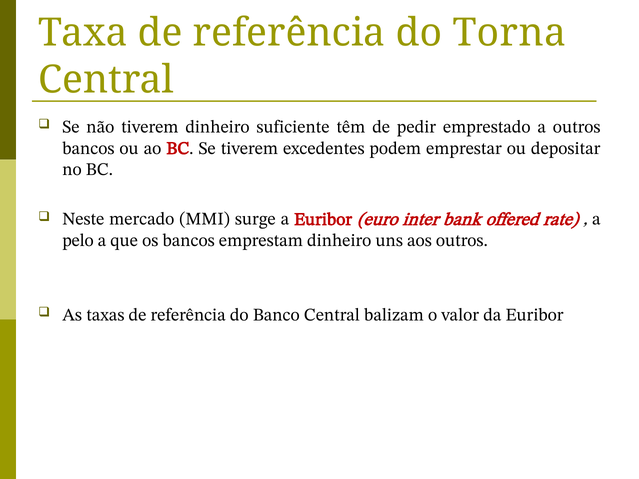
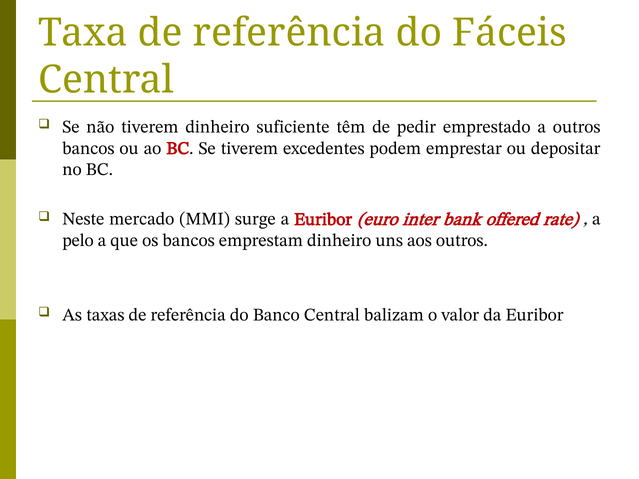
Torna: Torna -> Fáceis (510, 33)
